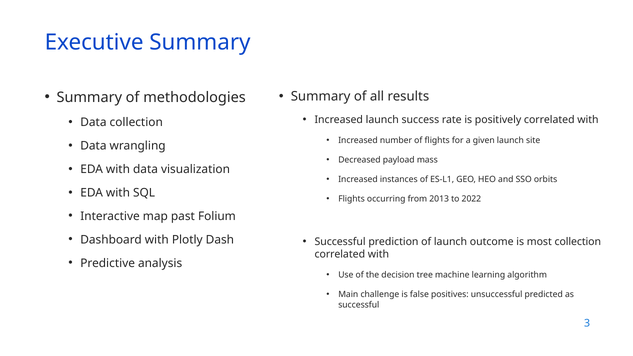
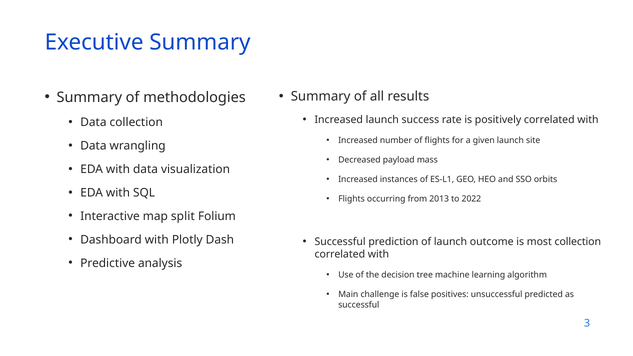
past: past -> split (183, 216)
